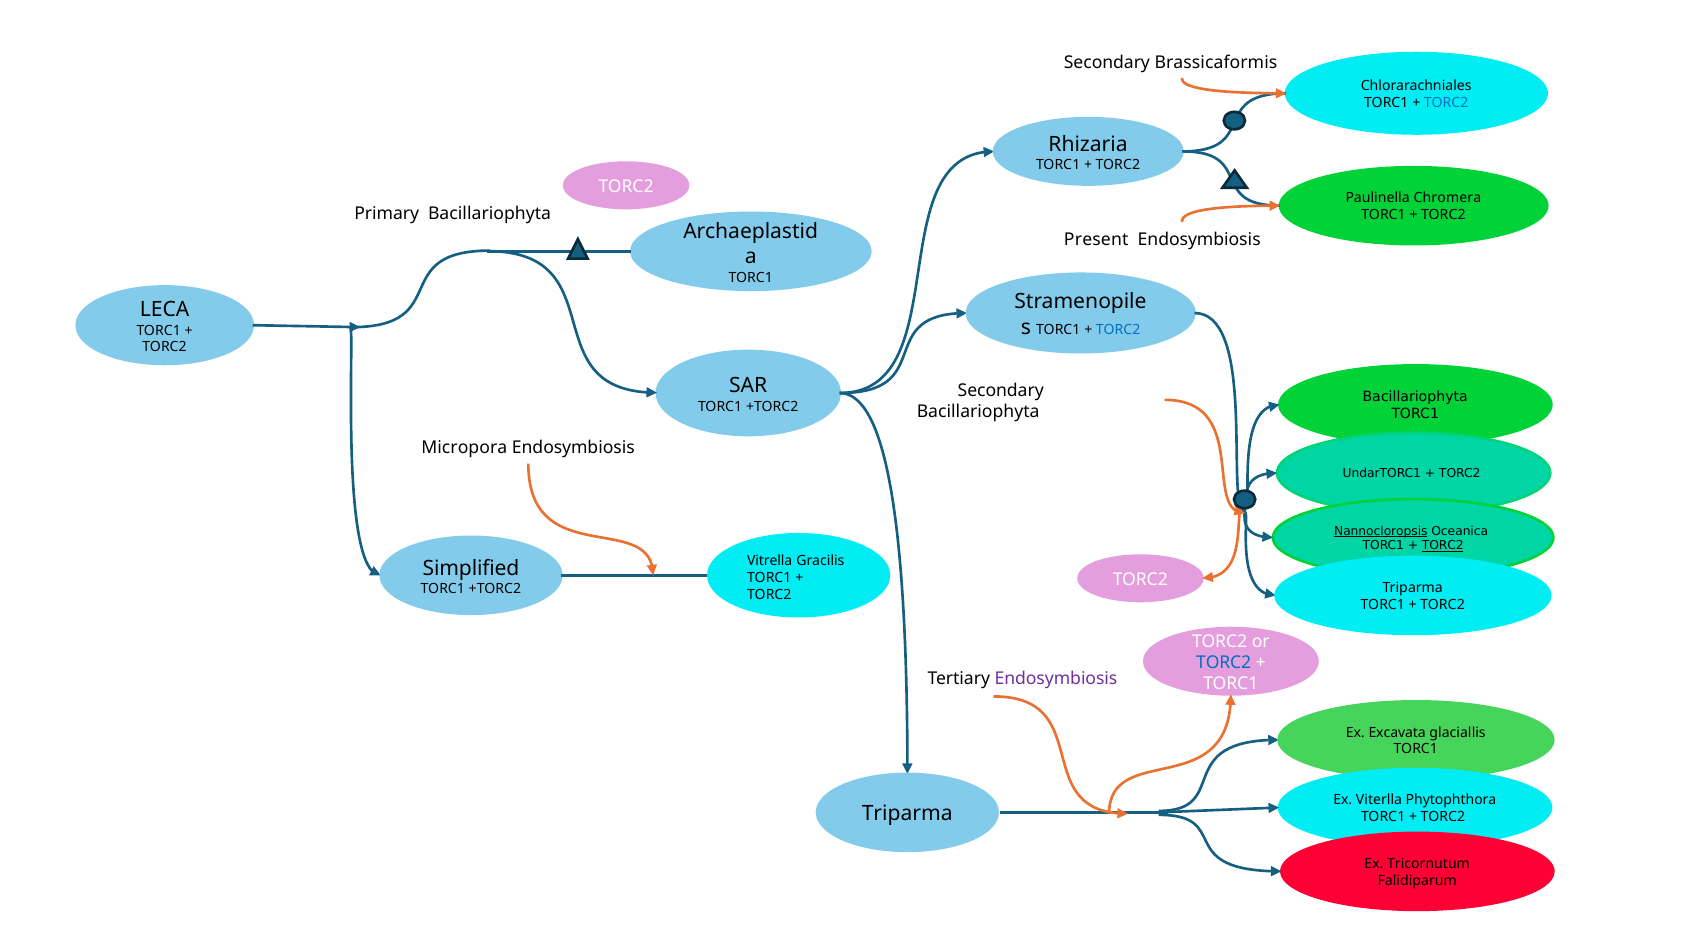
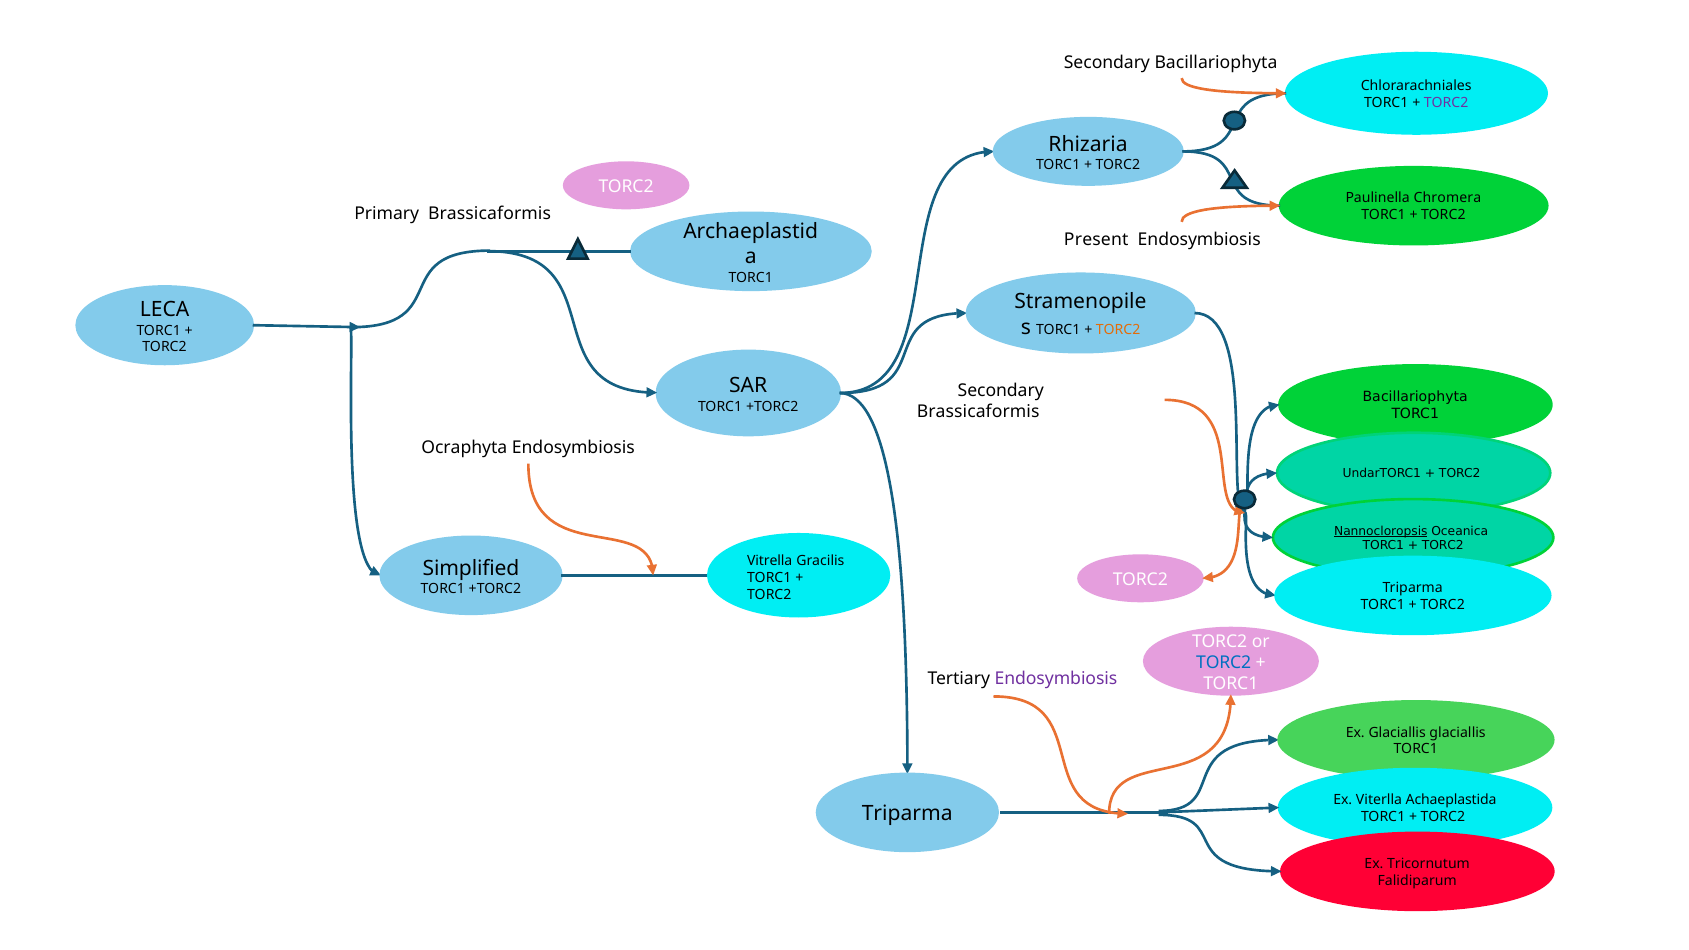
Secondary Brassicaformis: Brassicaformis -> Bacillariophyta (1216, 63)
TORC2 colour: blue -> purple (1446, 103)
Primary Bacillariophyta: Bacillariophyta -> Brassicaformis (490, 213)
TORC2 colour: blue -> orange (1118, 329)
Bacillariophyta: Bacillariophyta -> Brassicaformis (978, 412)
Micropora: Micropora -> Ocraphyta (464, 448)
TORC2 underline: present -> none (1443, 546)
Ex Excavata: Excavata -> Glaciallis (1397, 732)
Phytophthora: Phytophthora -> Achaeplastida (1451, 800)
